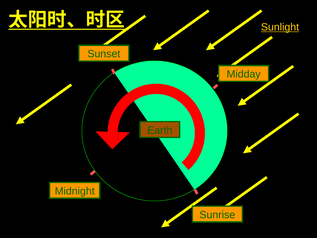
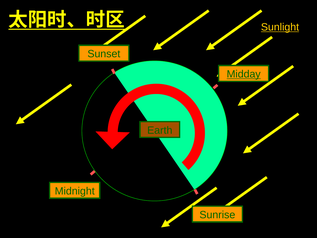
Midday underline: none -> present (244, 74)
